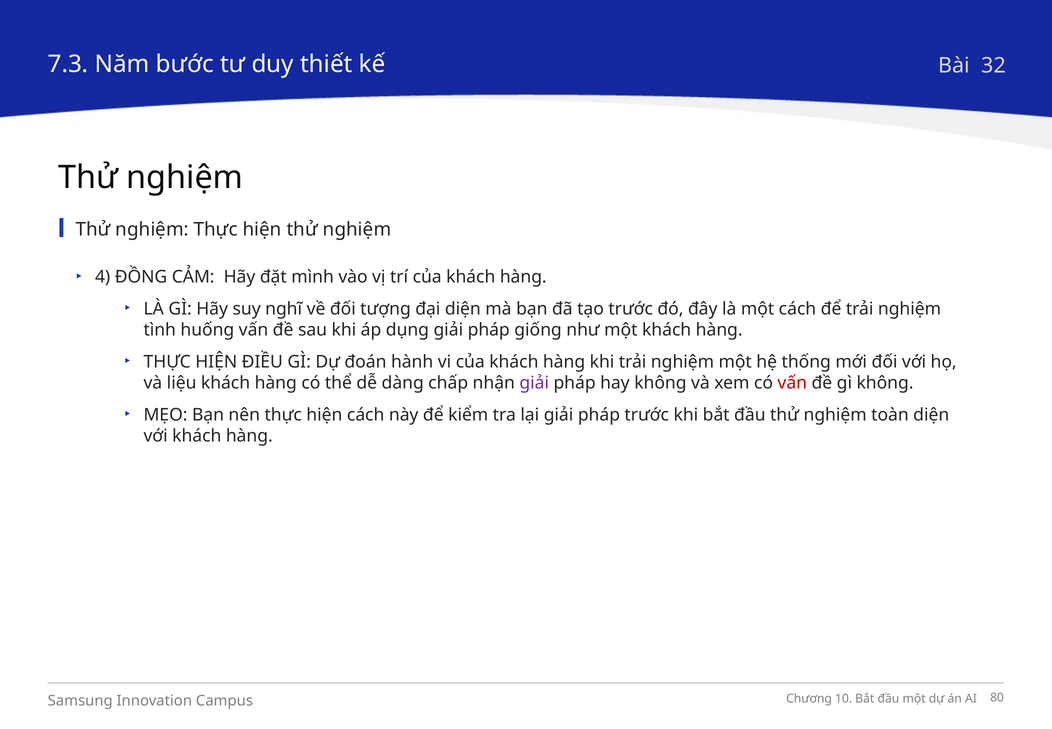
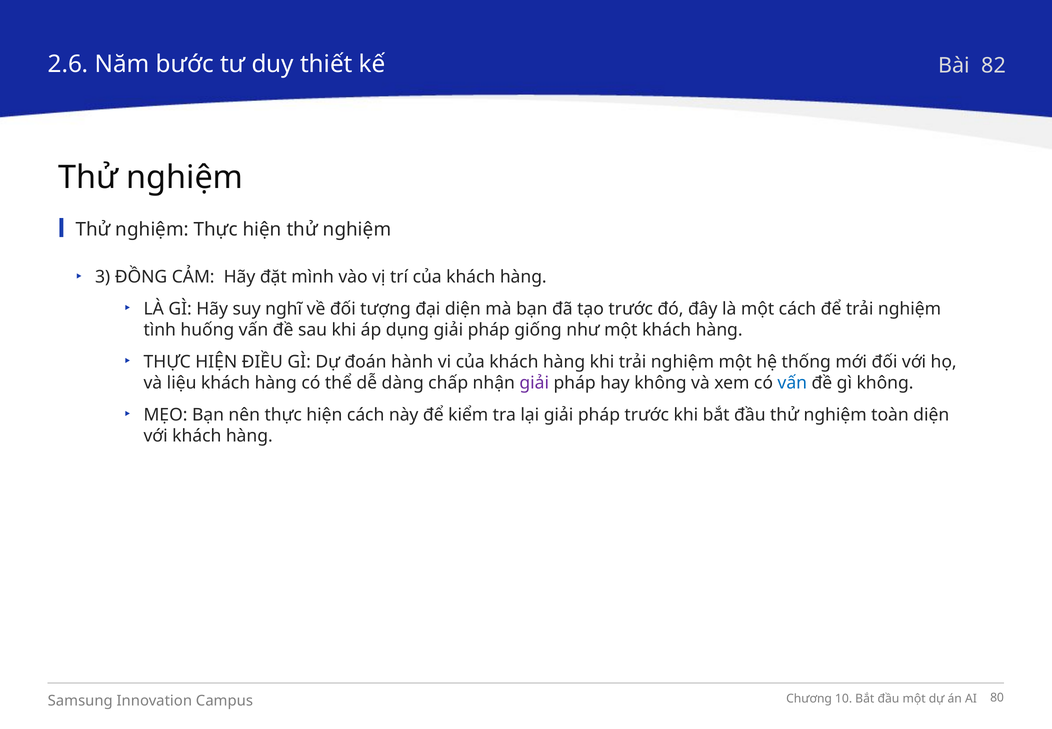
7.3: 7.3 -> 2.6 (68, 64)
32: 32 -> 82 (994, 66)
4: 4 -> 3 (103, 277)
vấn colour: red -> blue (792, 383)
